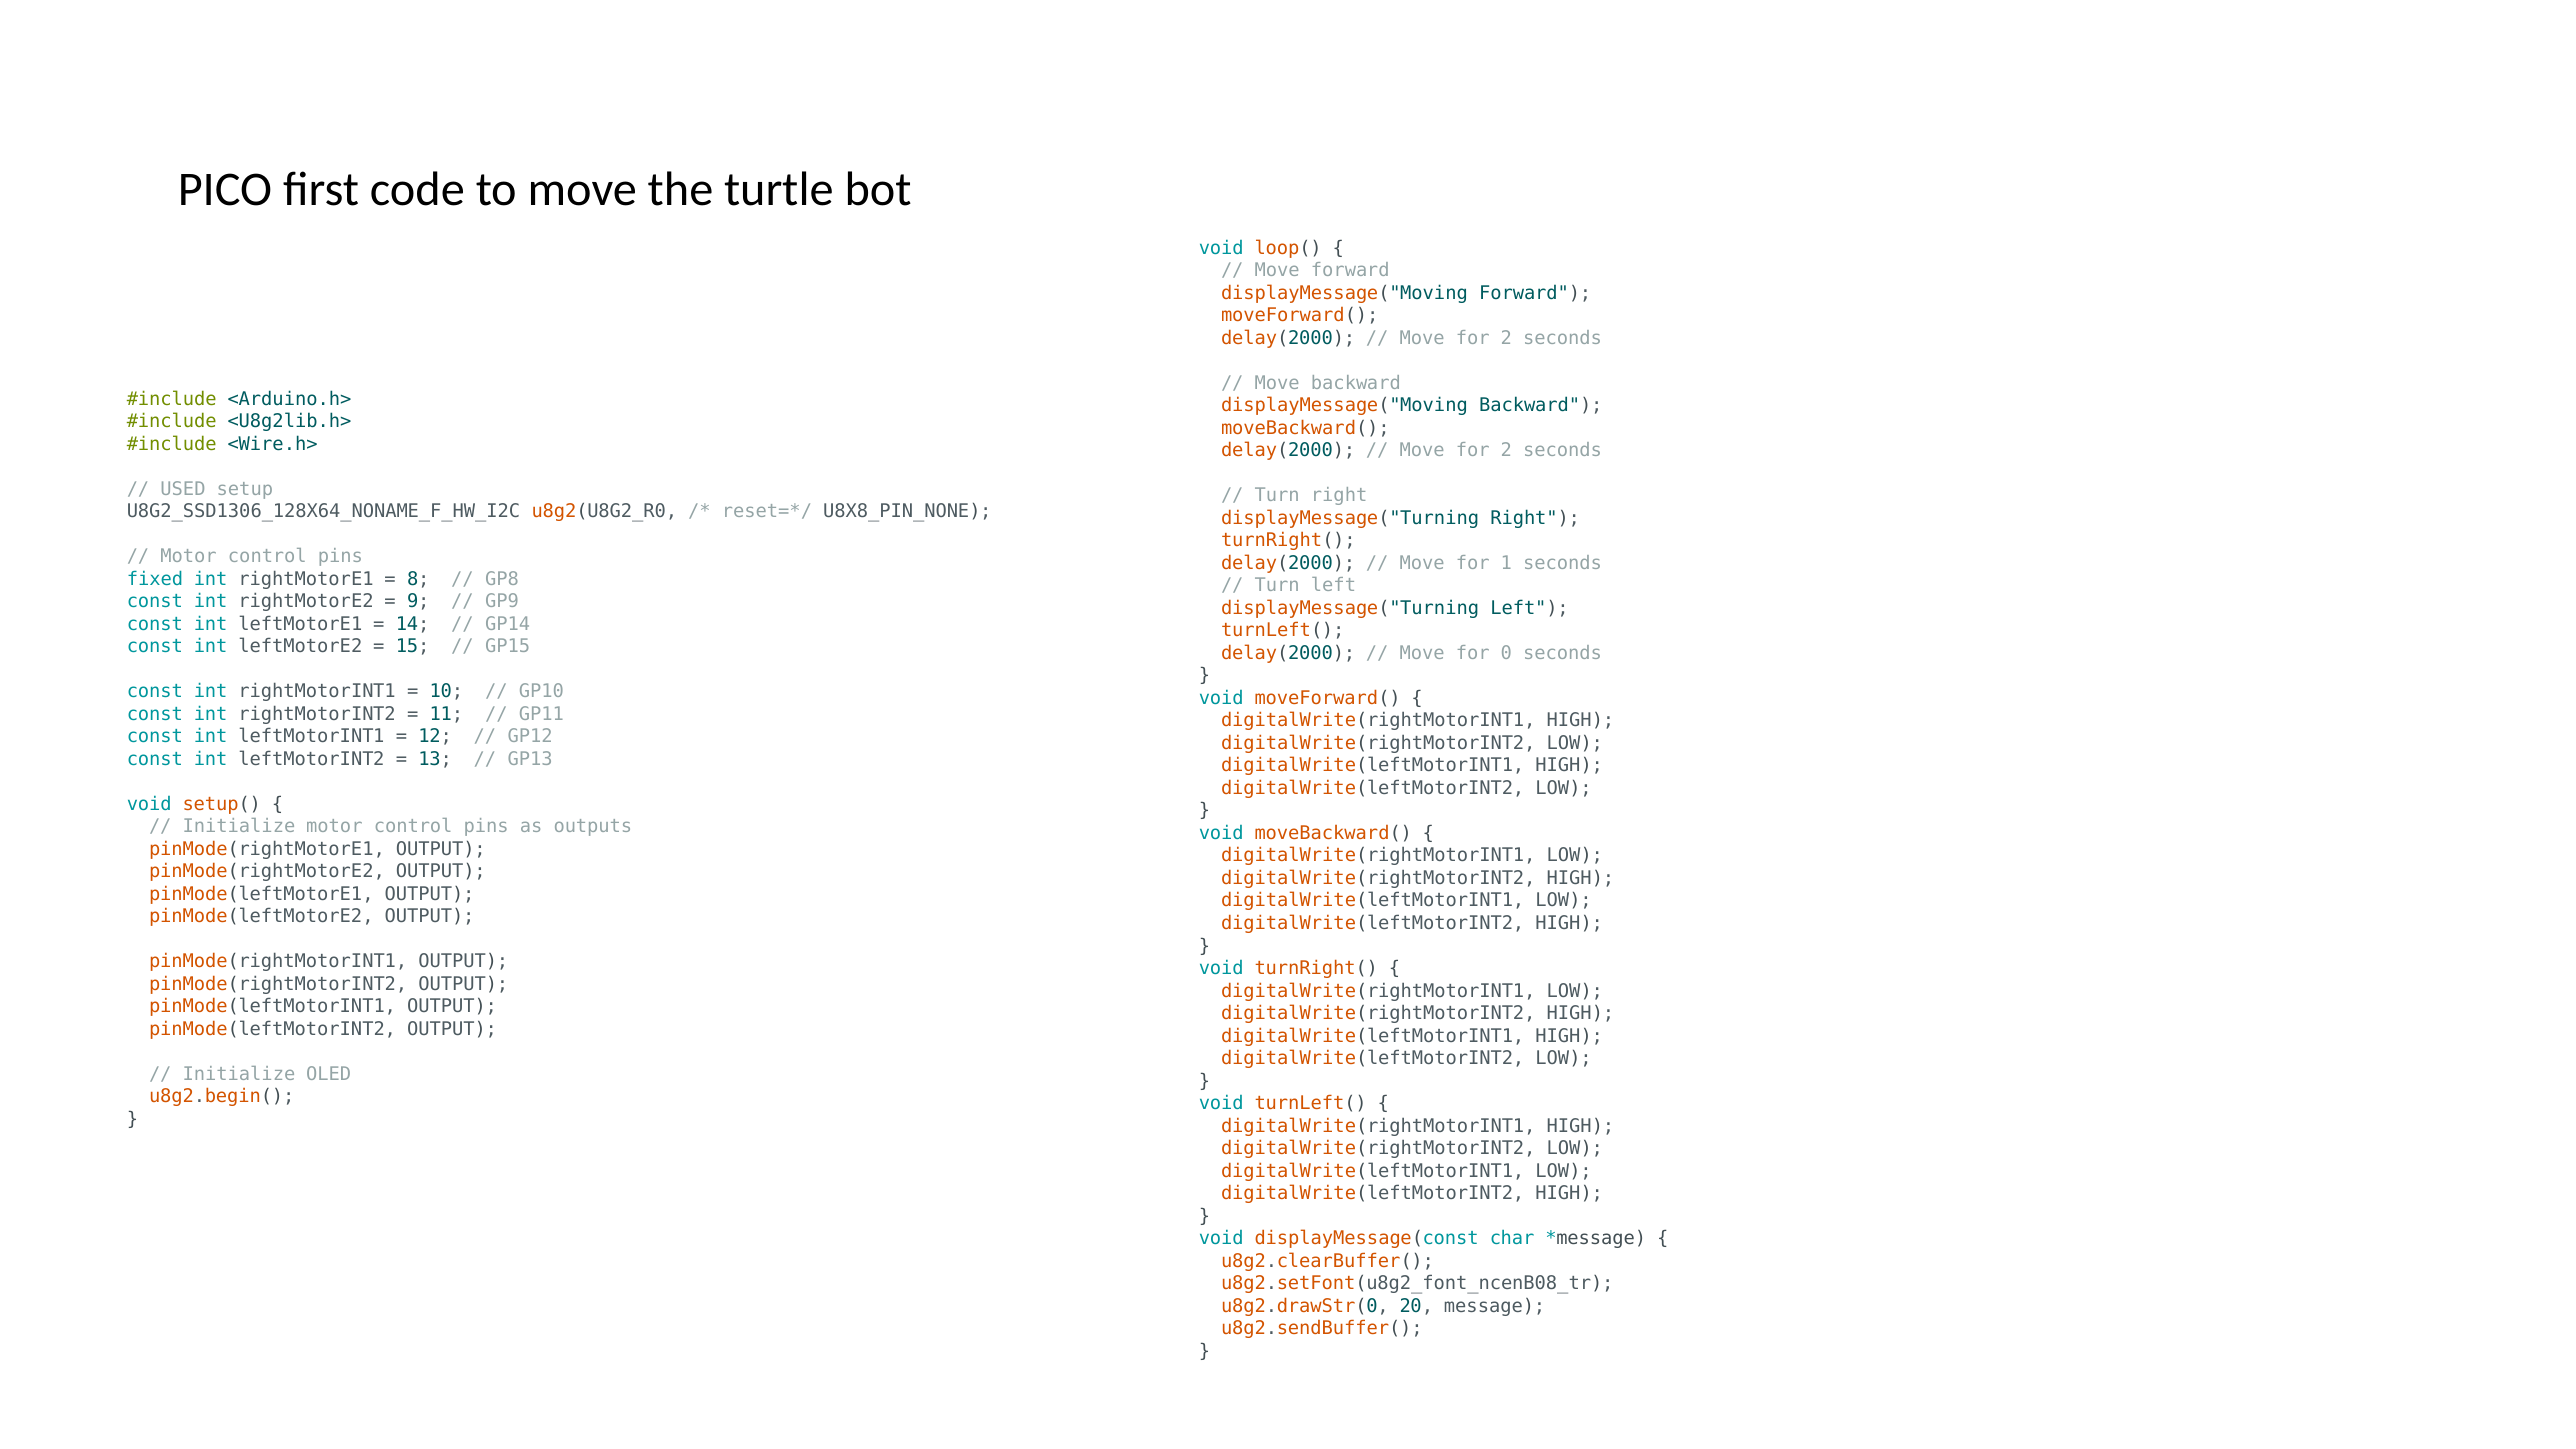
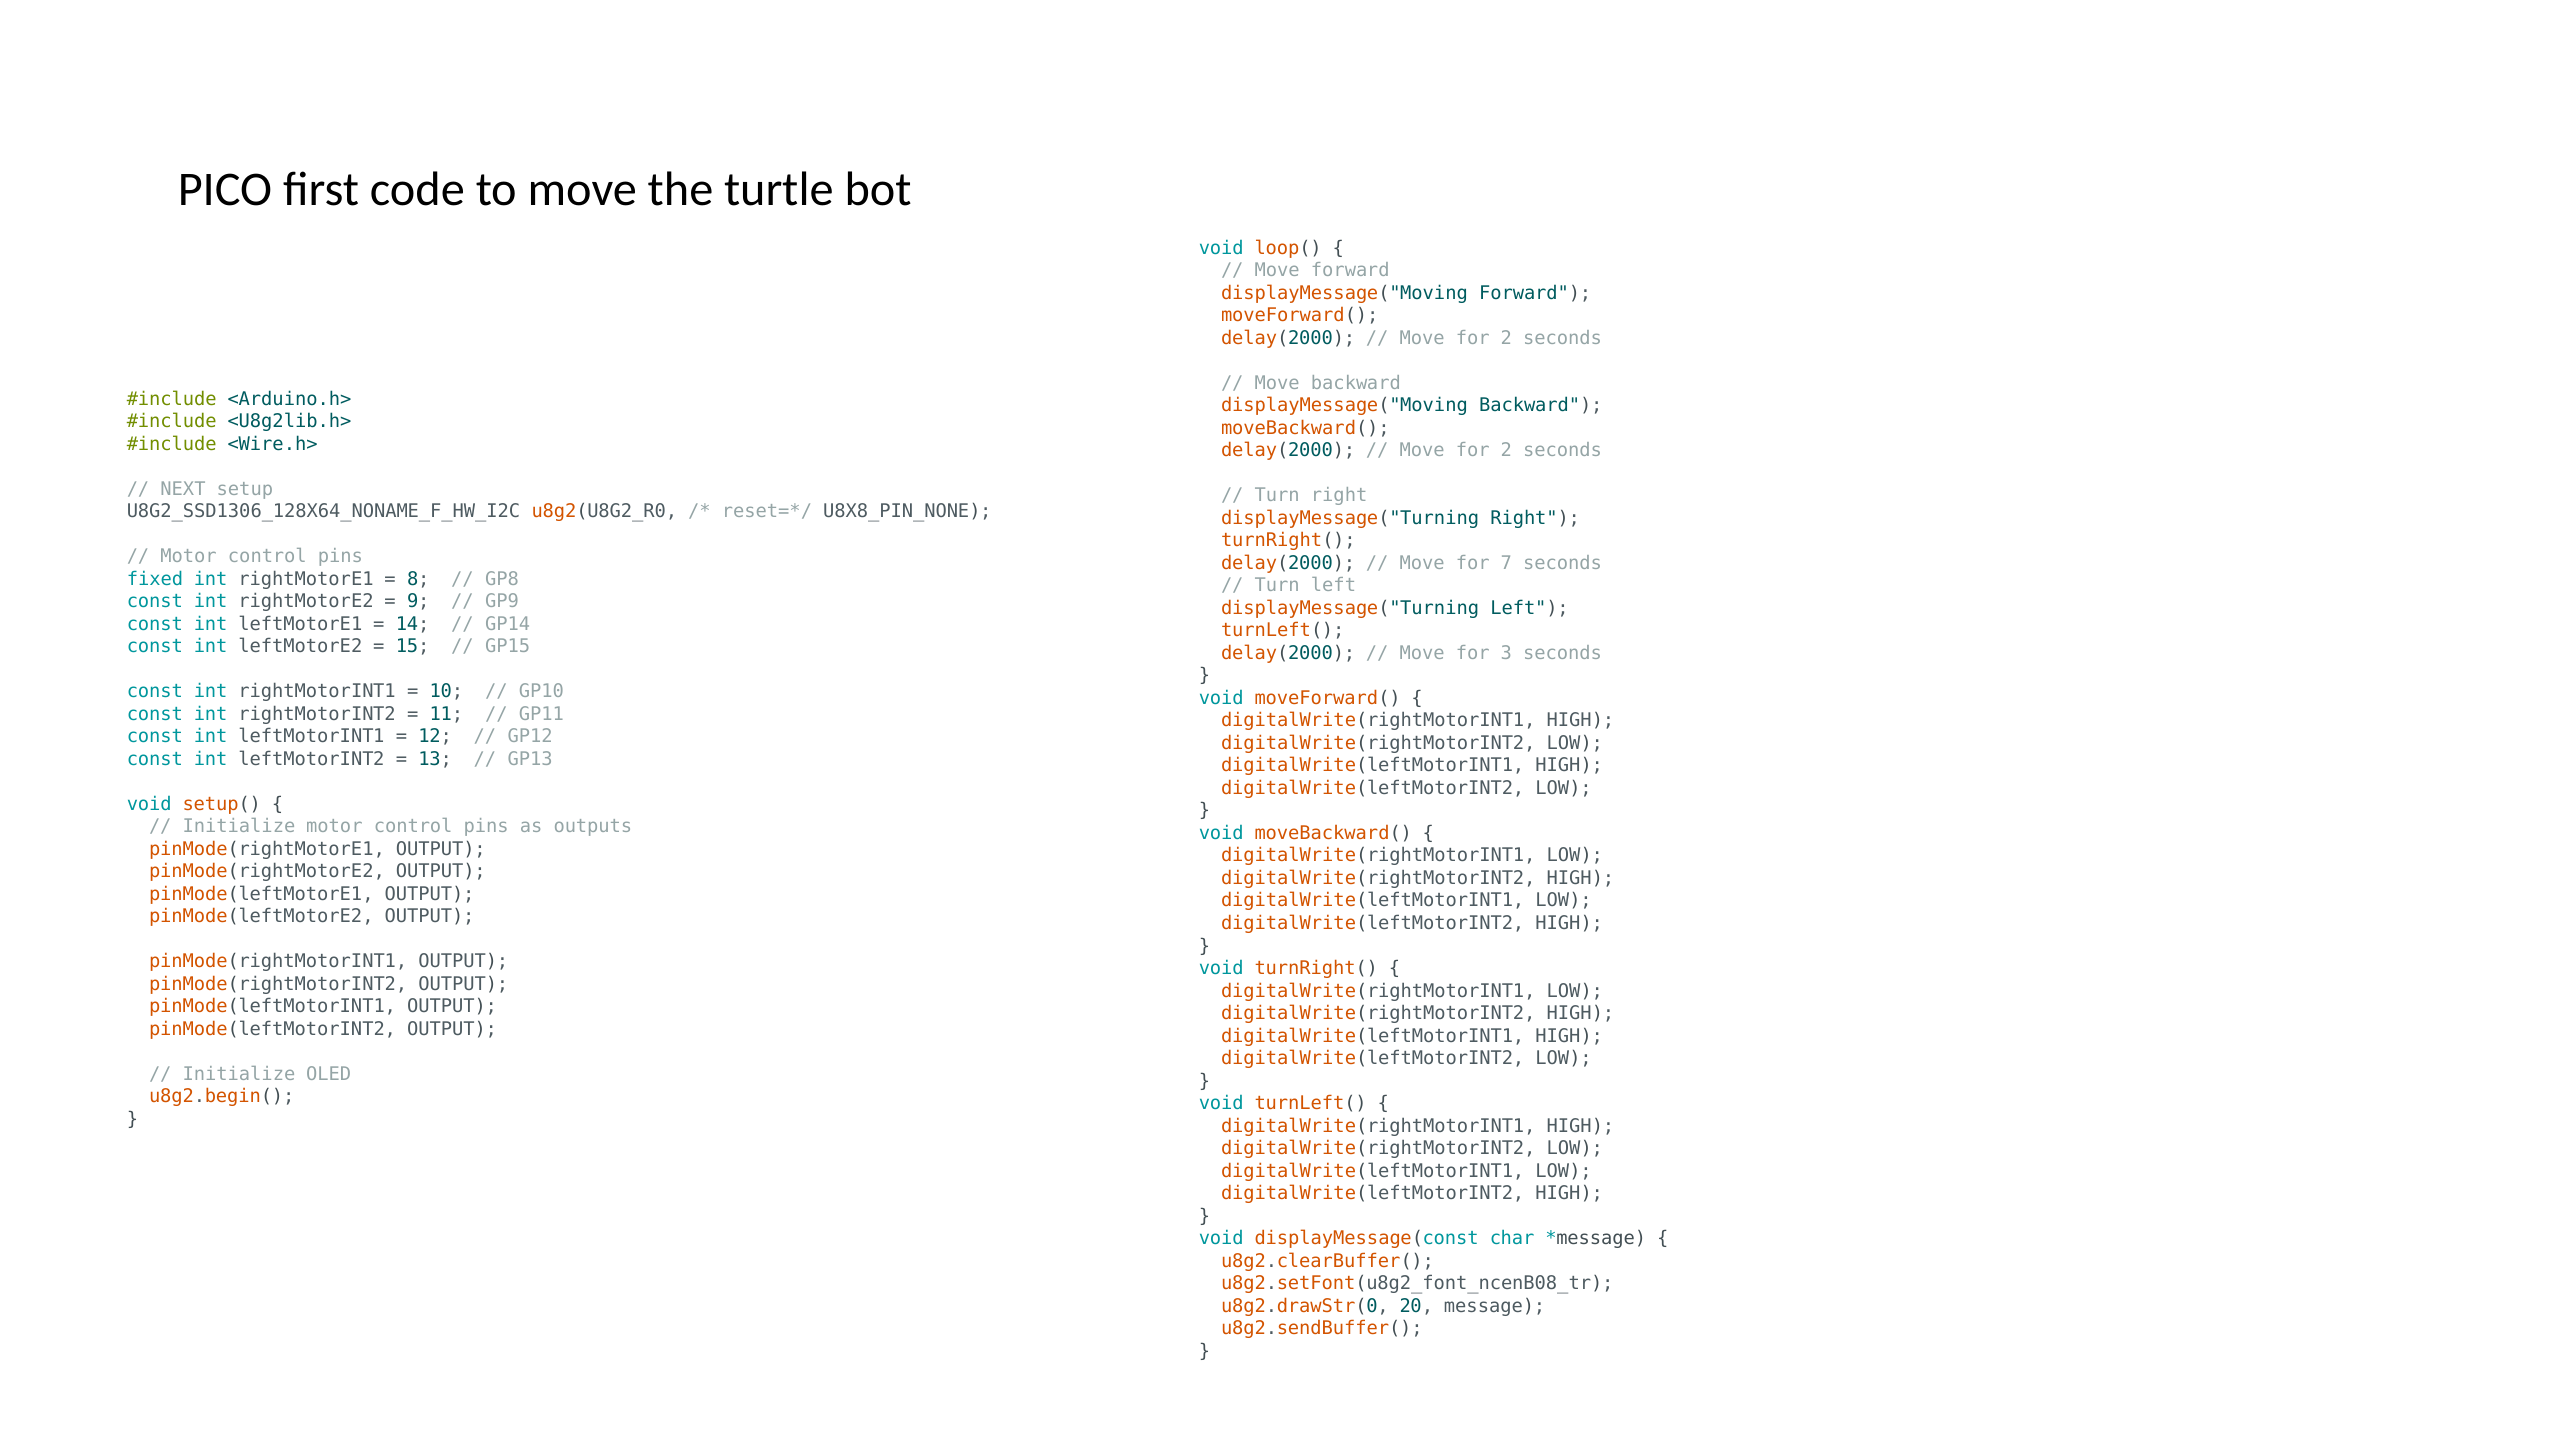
USED: USED -> NEXT (183, 489)
1: 1 -> 7 (1506, 563)
0: 0 -> 3 (1506, 653)
